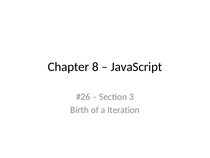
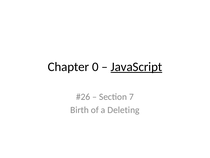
8: 8 -> 0 (95, 67)
JavaScript underline: none -> present (136, 67)
3: 3 -> 7 (131, 97)
Iteration: Iteration -> Deleting (123, 110)
